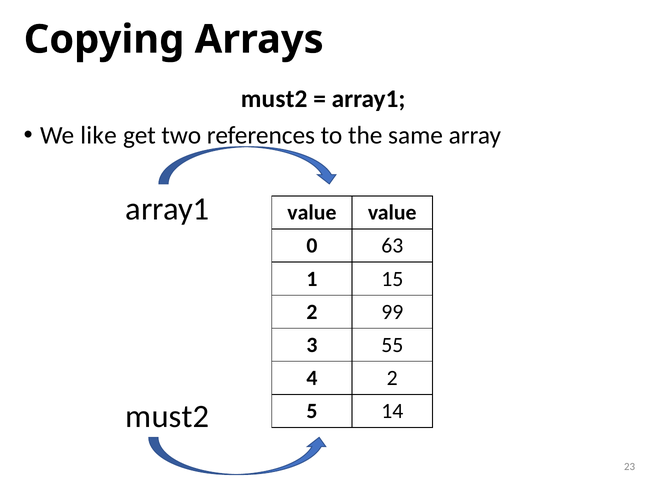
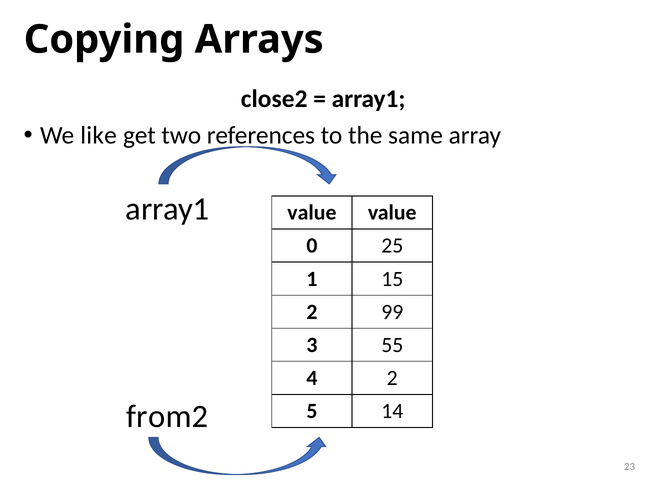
must2: must2 -> close2 (274, 99)
63: 63 -> 25 (392, 246)
must2: must2 -> from2 (167, 416)
